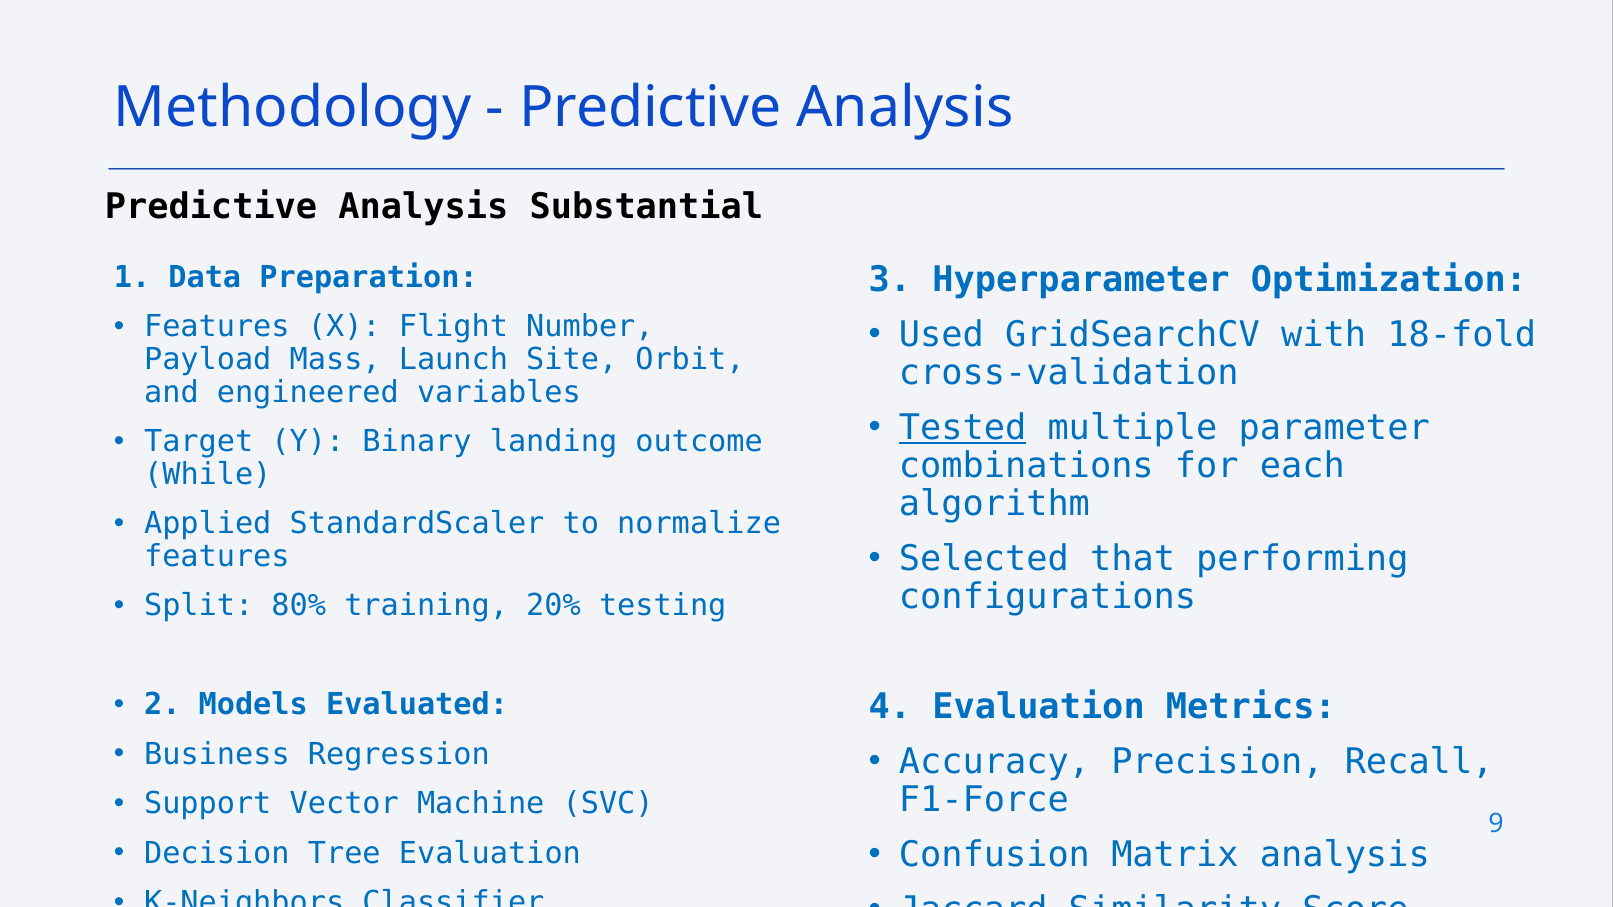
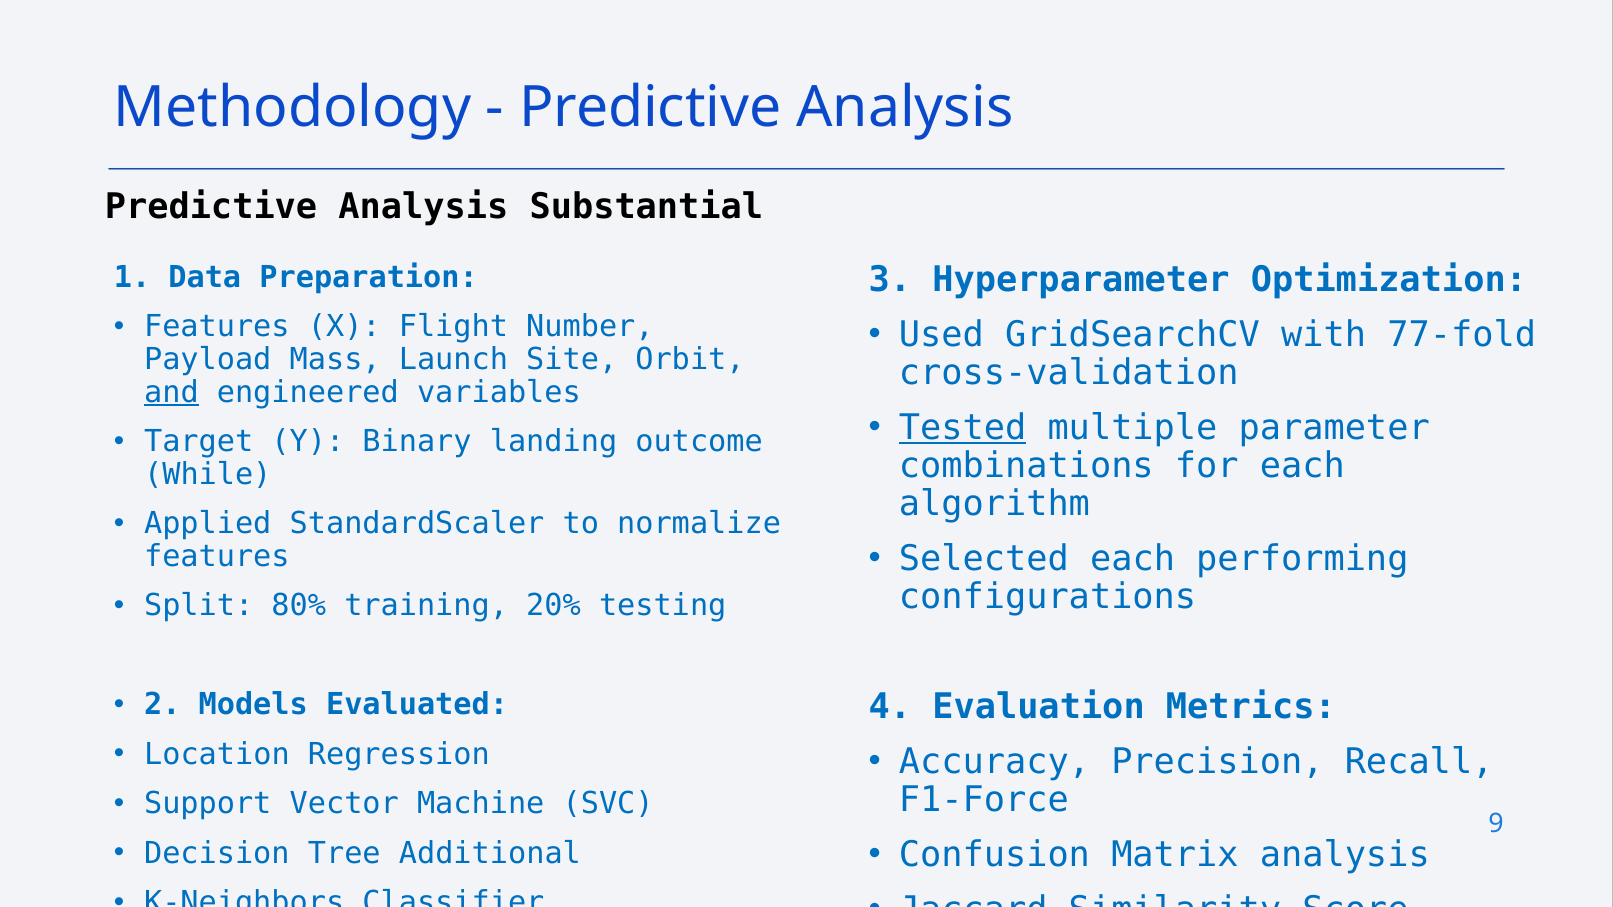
18-fold: 18-fold -> 77-fold (1462, 335)
and underline: none -> present (171, 392)
Selected that: that -> each (1133, 559)
Business: Business -> Location (217, 754)
Tree Evaluation: Evaluation -> Additional (490, 853)
